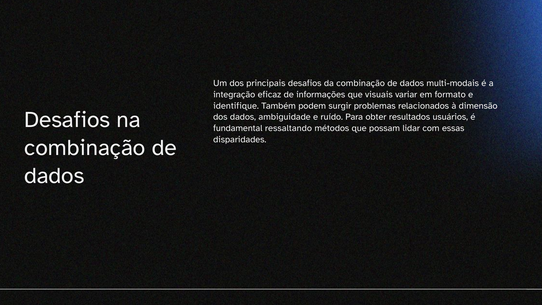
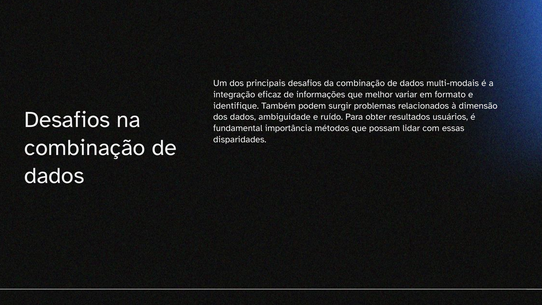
visuais: visuais -> melhor (379, 94)
ressaltando: ressaltando -> importância (289, 128)
